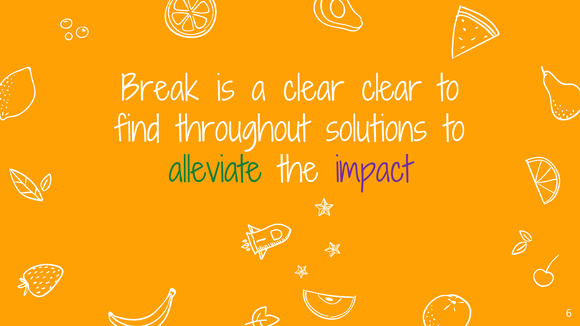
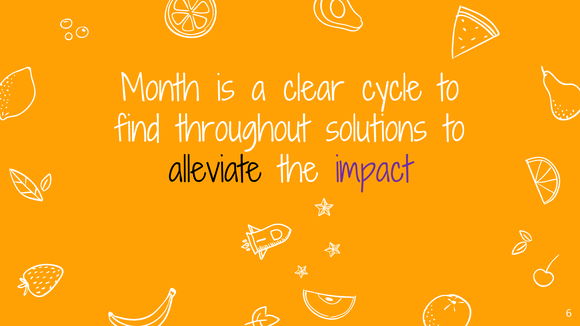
Break: Break -> Month (160, 90)
clear clear: clear -> cycle (392, 90)
alleviate colour: green -> black (215, 171)
